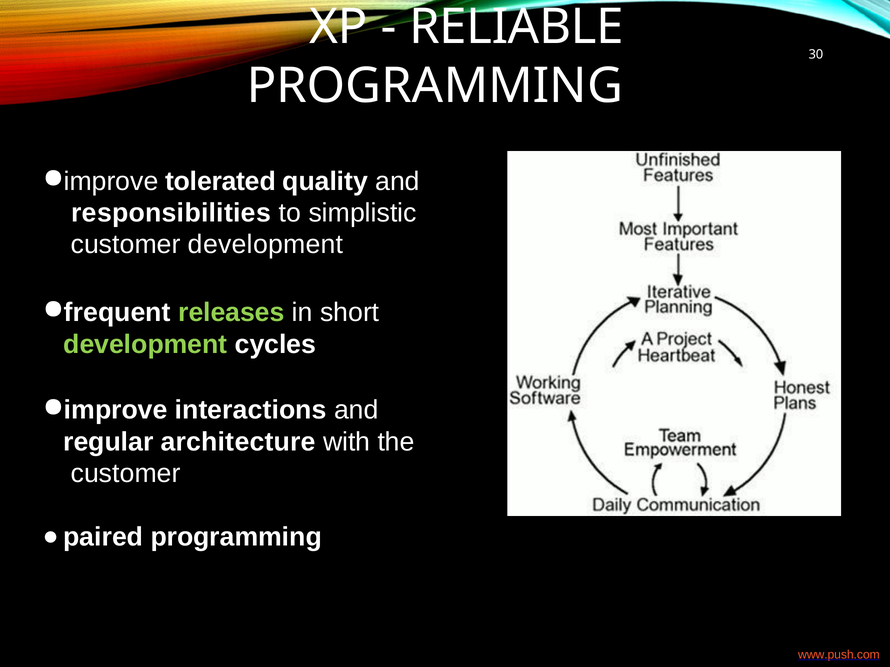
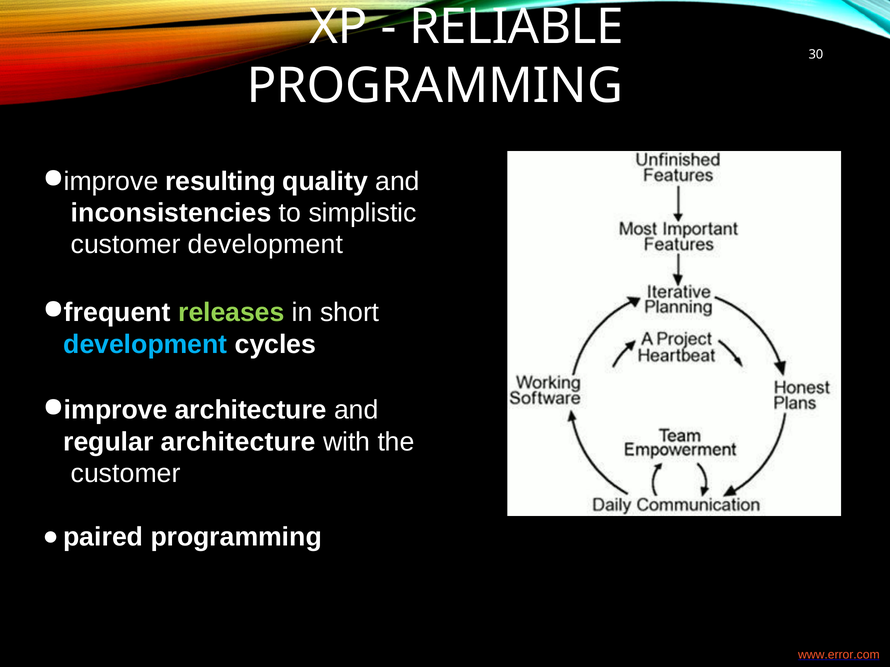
tolerated: tolerated -> resulting (221, 181)
responsibilities: responsibilities -> inconsistencies (171, 213)
development colour: light green -> light blue (145, 345)
interactions: interactions -> architecture (251, 410)
www.push.com: www.push.com -> www.error.com (839, 655)
